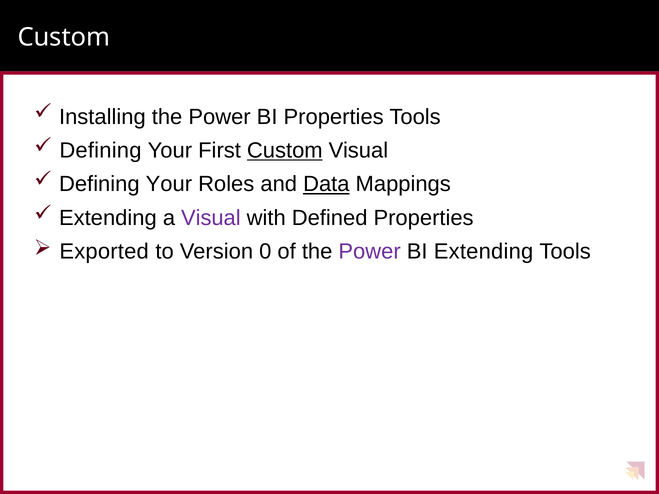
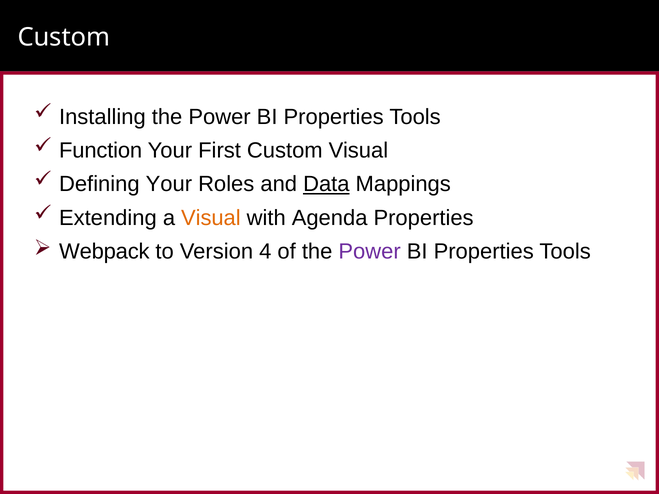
Defining: Defining -> Function (101, 151)
Custom underline: present -> none (285, 151)
Visual colour: purple -> orange (211, 218)
Defined: Defined -> Agenda (330, 218)
Exported: Exported -> Webpack (104, 252)
0: 0 -> 4 (265, 252)
Extending: Extending -> Properties (484, 252)
